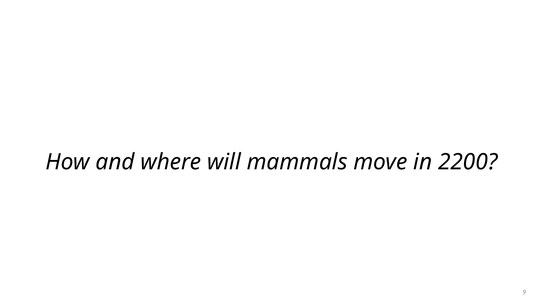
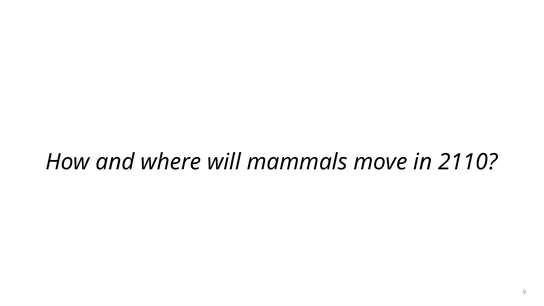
2200: 2200 -> 2110 (468, 162)
